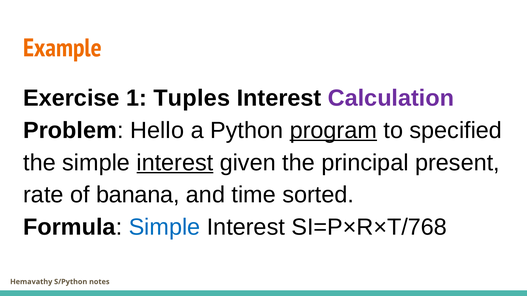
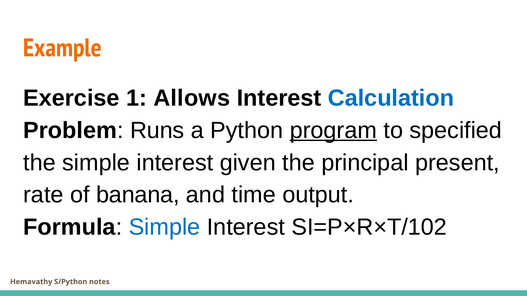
Tuples: Tuples -> Allows (192, 98)
Calculation colour: purple -> blue (391, 98)
Hello: Hello -> Runs (157, 131)
interest underline: present -> none (175, 163)
sorted: sorted -> output (318, 195)
SI=P×R×T/768: SI=P×R×T/768 -> SI=P×R×T/102 (369, 228)
